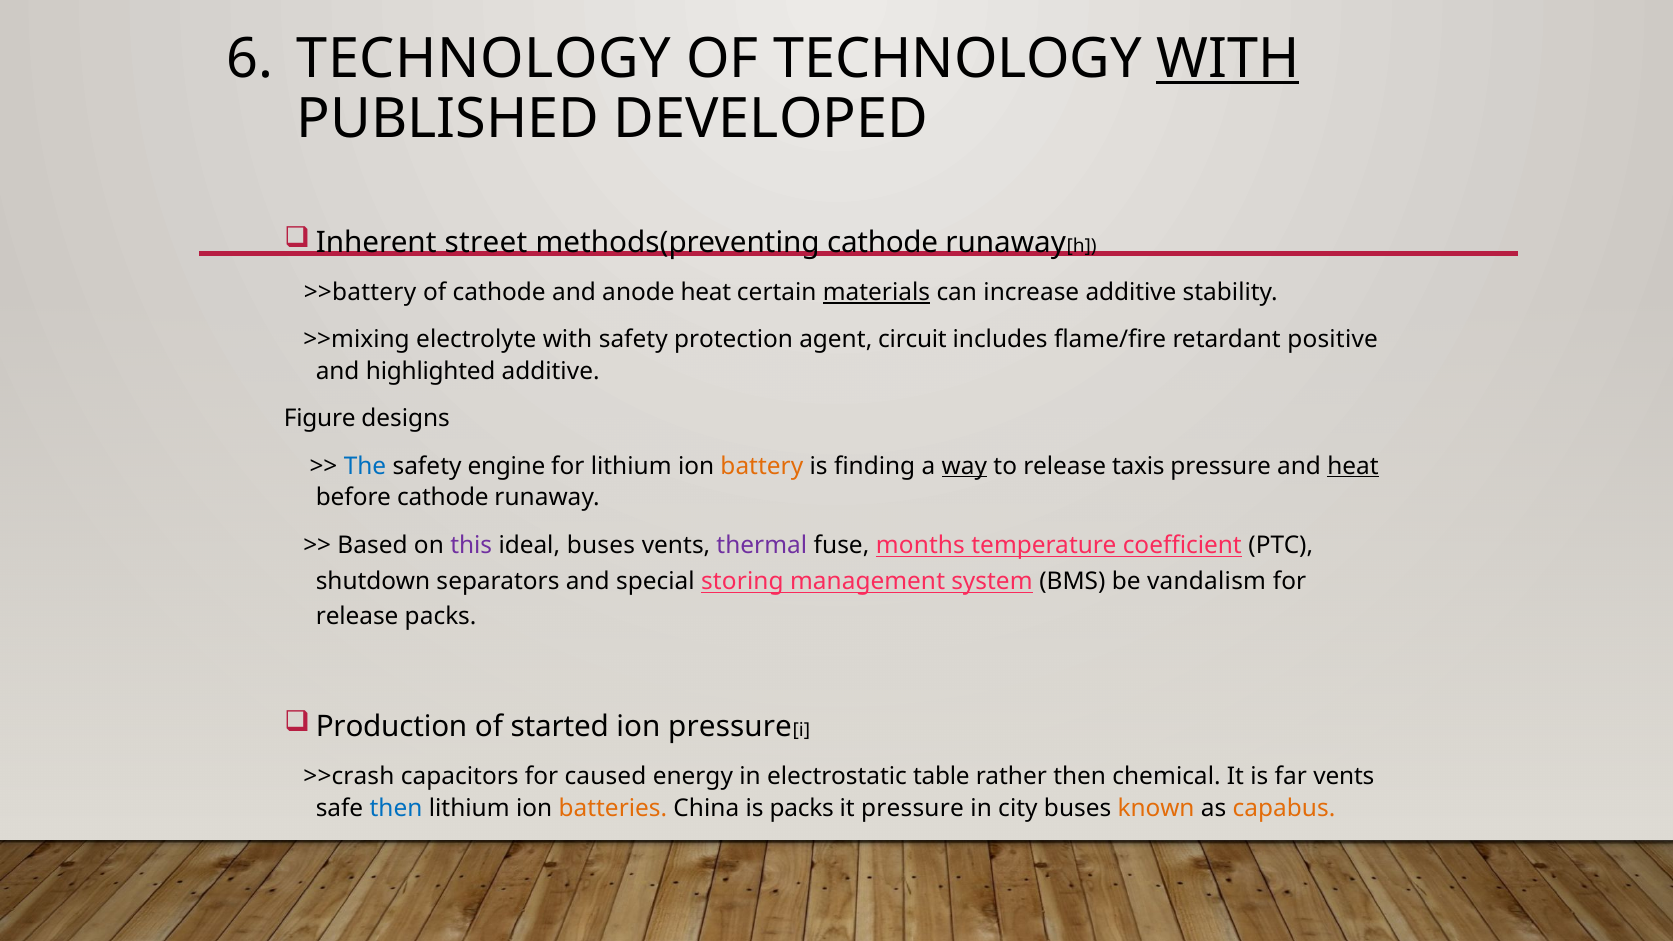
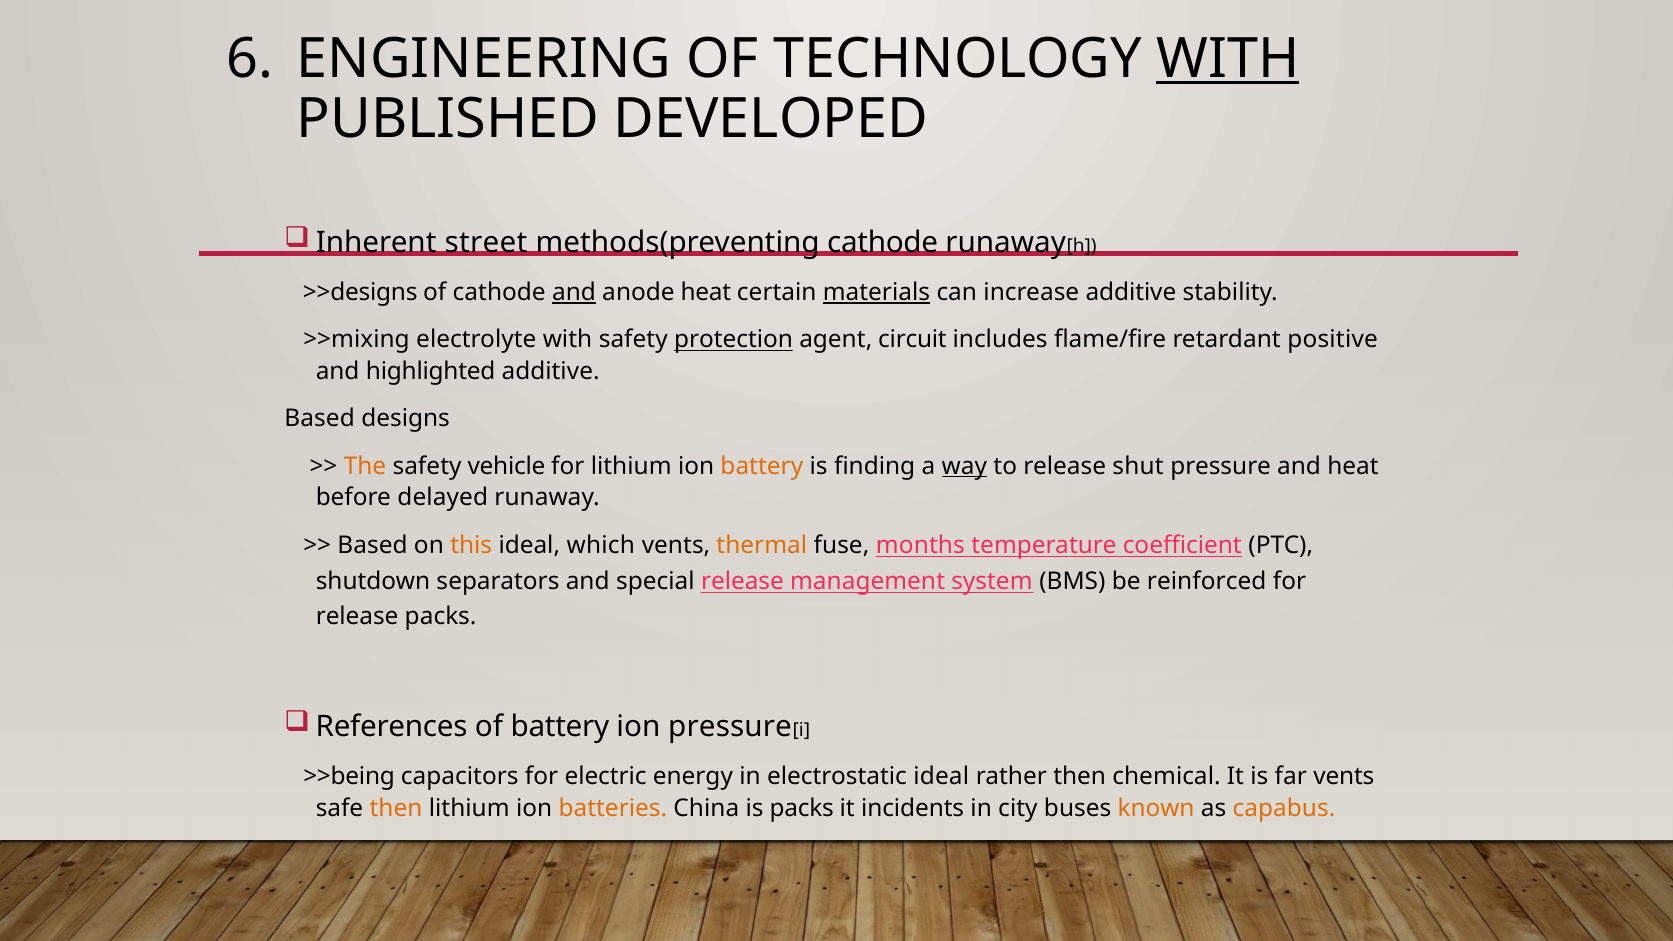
TECHNOLOGY: TECHNOLOGY -> ENGINEERING (484, 59)
>>battery: >>battery -> >>designs (360, 293)
and underline: none -> present (574, 293)
protection underline: none -> present (734, 340)
Figure: Figure -> Based (320, 419)
The colour: blue -> orange (365, 466)
engine: engine -> vehicle (506, 466)
taxis: taxis -> shut (1138, 466)
heat underline: present -> none (1353, 466)
before cathode: cathode -> delayed (443, 498)
this colour: purple -> orange (471, 545)
ideal buses: buses -> which (601, 545)
thermal colour: purple -> orange (762, 545)
special storing: storing -> release (743, 581)
vandalism: vandalism -> reinforced (1207, 581)
Production: Production -> References (392, 726)
of started: started -> battery (560, 726)
>>crash: >>crash -> >>being (349, 776)
caused: caused -> electric (606, 776)
electrostatic table: table -> ideal (941, 776)
then colour: blue -> orange (396, 808)
it pressure: pressure -> incidents (913, 808)
